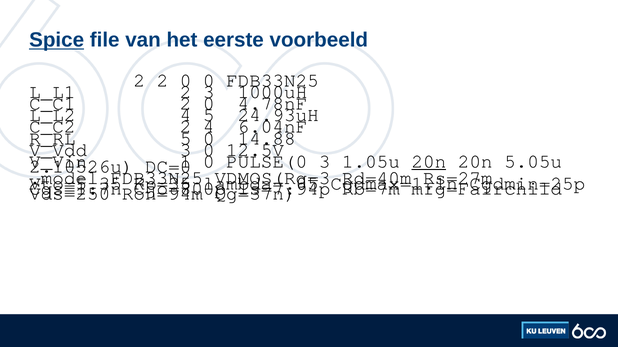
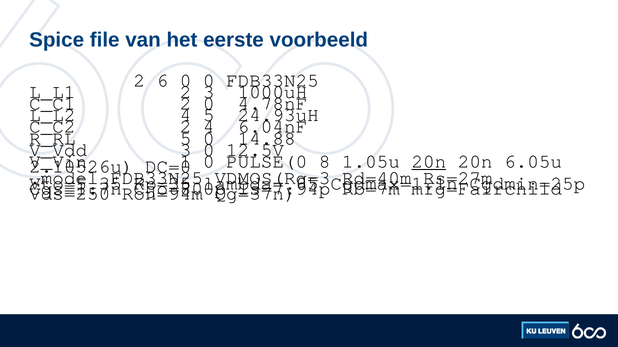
Spice underline: present -> none (57, 40)
2 2: 2 -> 6 (162, 81)
3: 3 -> 8 (325, 162)
5.05u: 5.05u -> 6.05u (533, 162)
